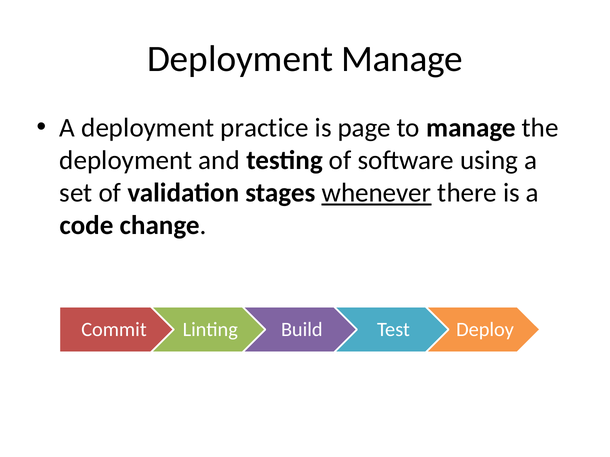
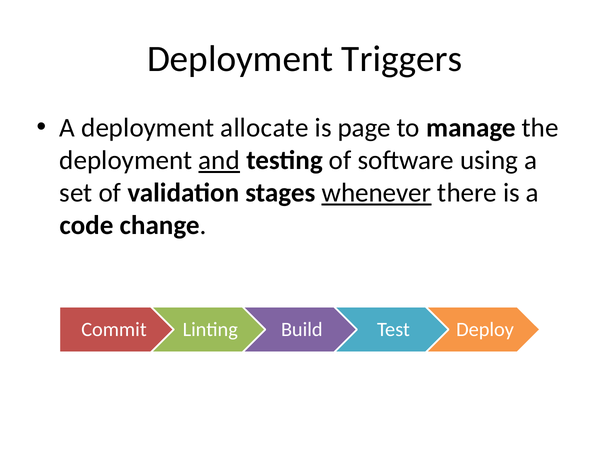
Deployment Manage: Manage -> Triggers (402, 59)
practice: practice -> allocate (264, 128)
and underline: none -> present (219, 161)
